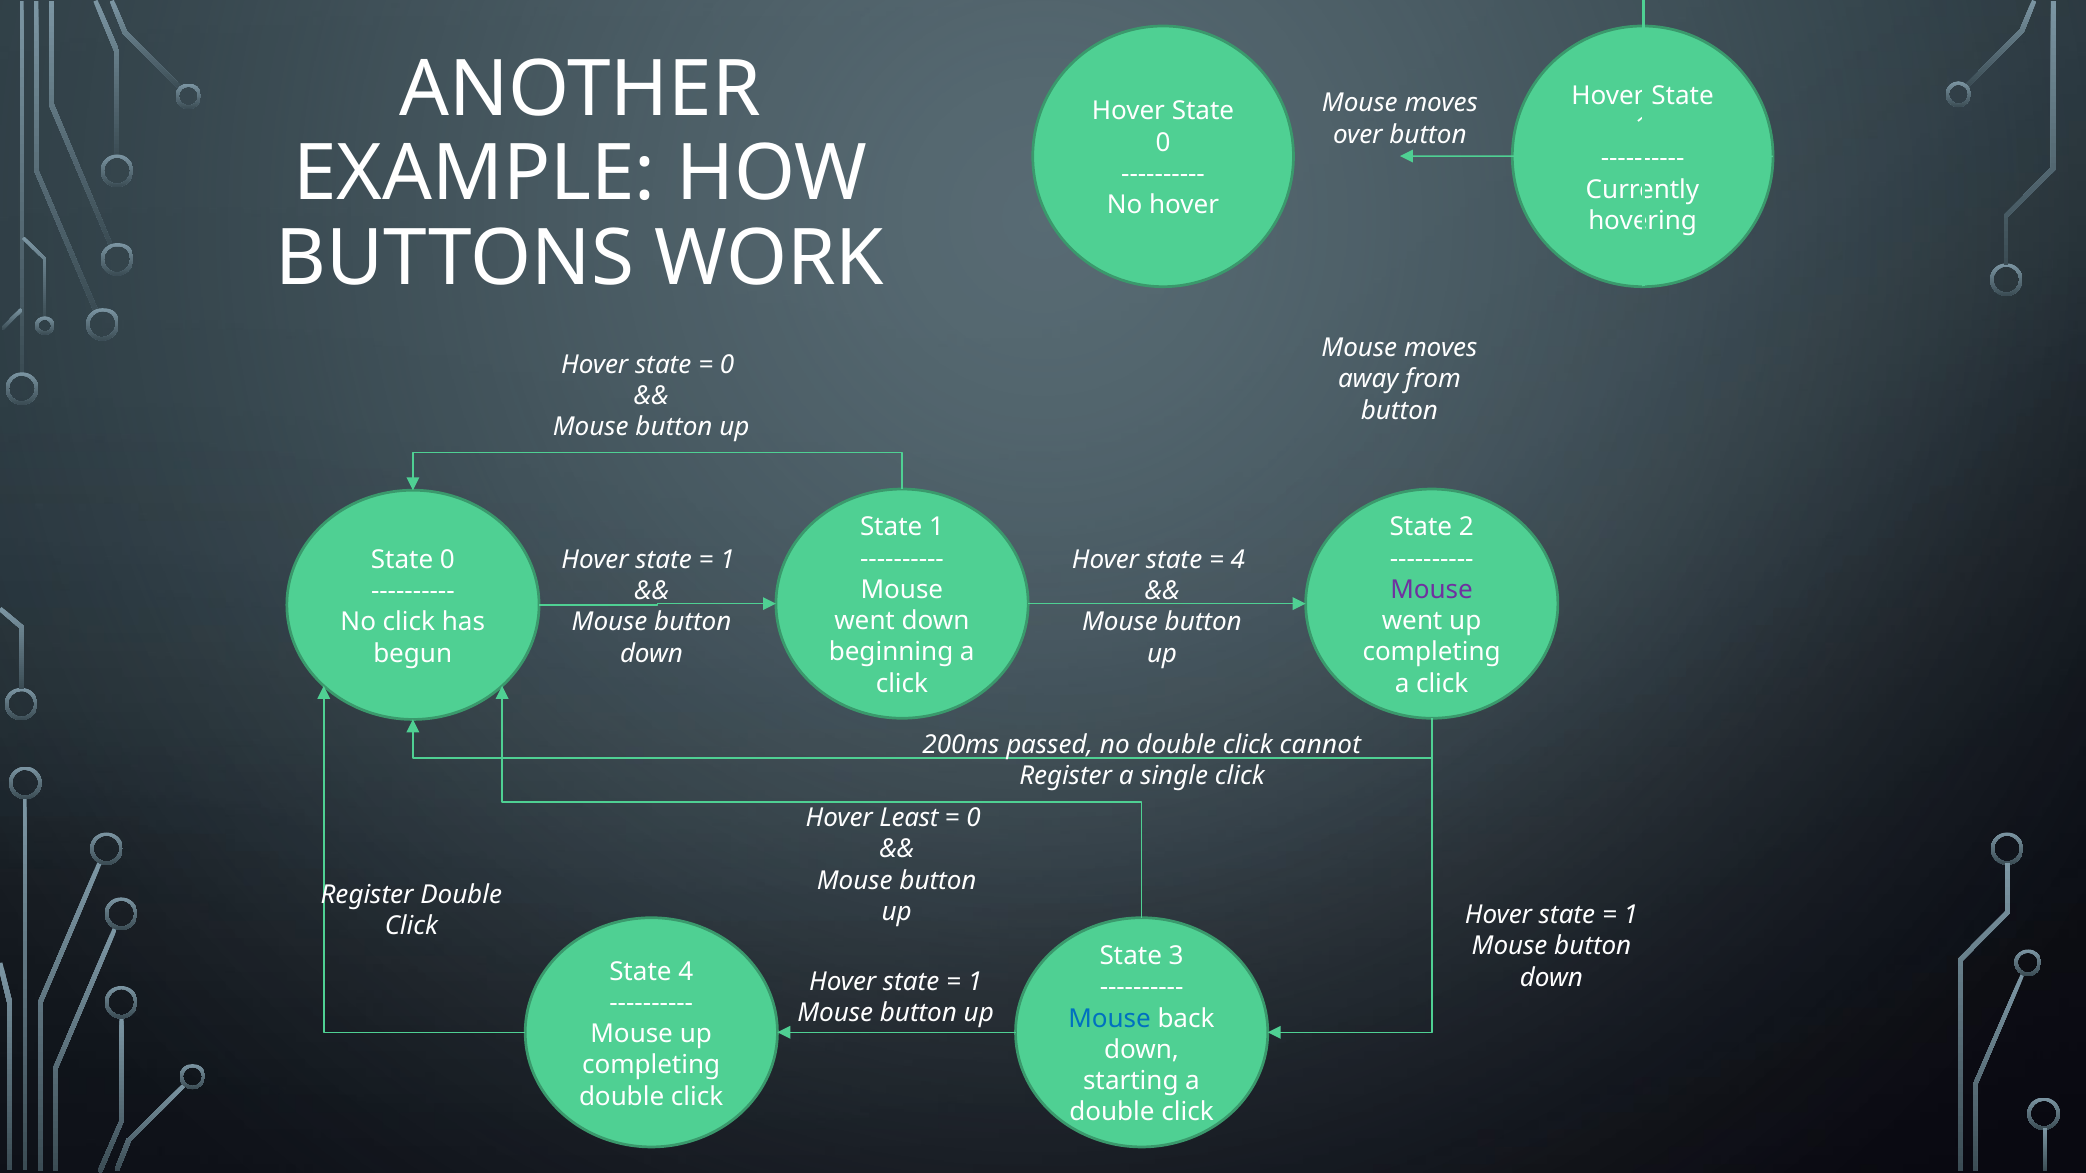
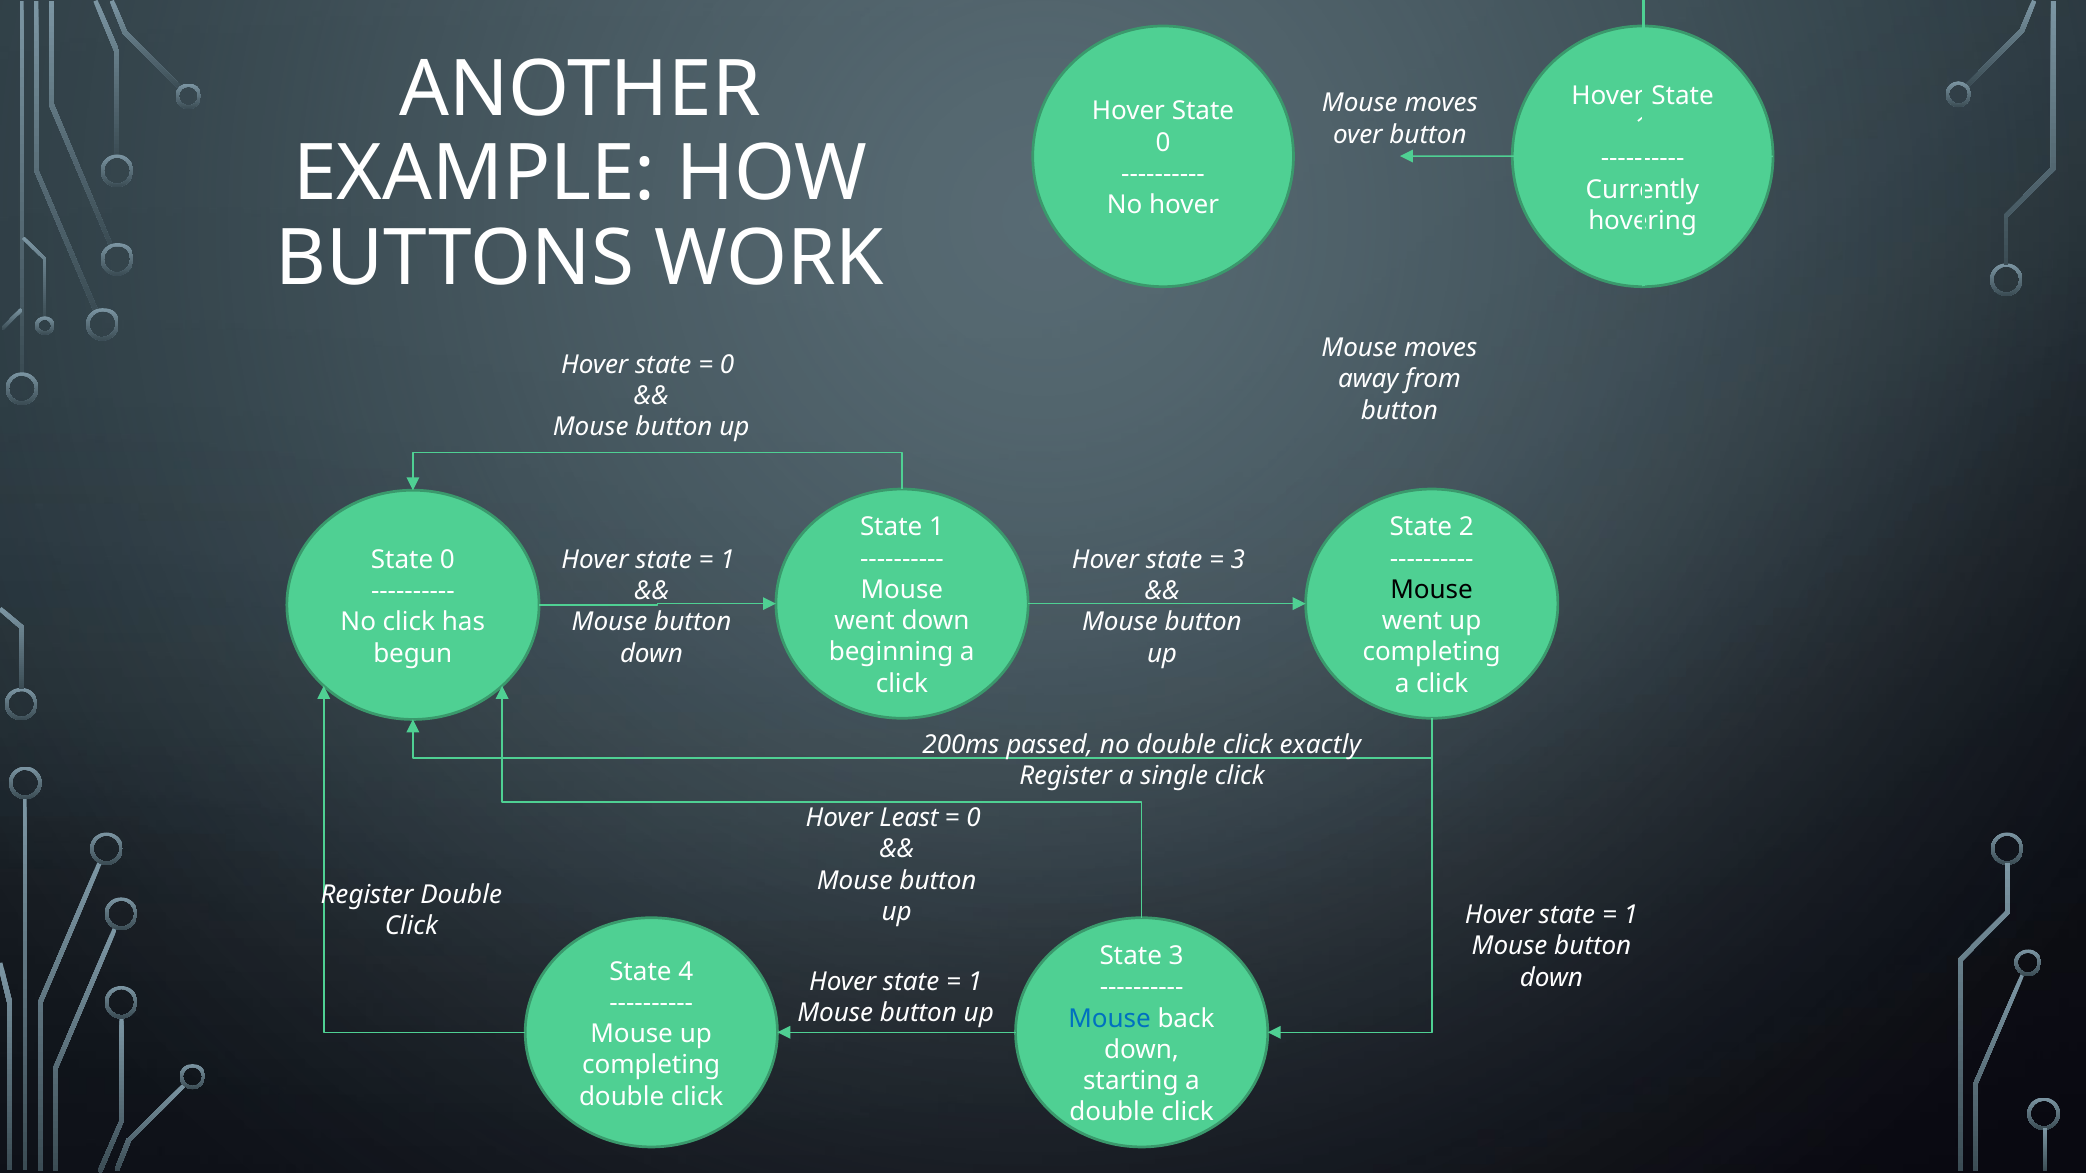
4: 4 -> 3 (1238, 560)
Mouse colour: purple -> black (1432, 590)
cannot: cannot -> exactly (1320, 745)
